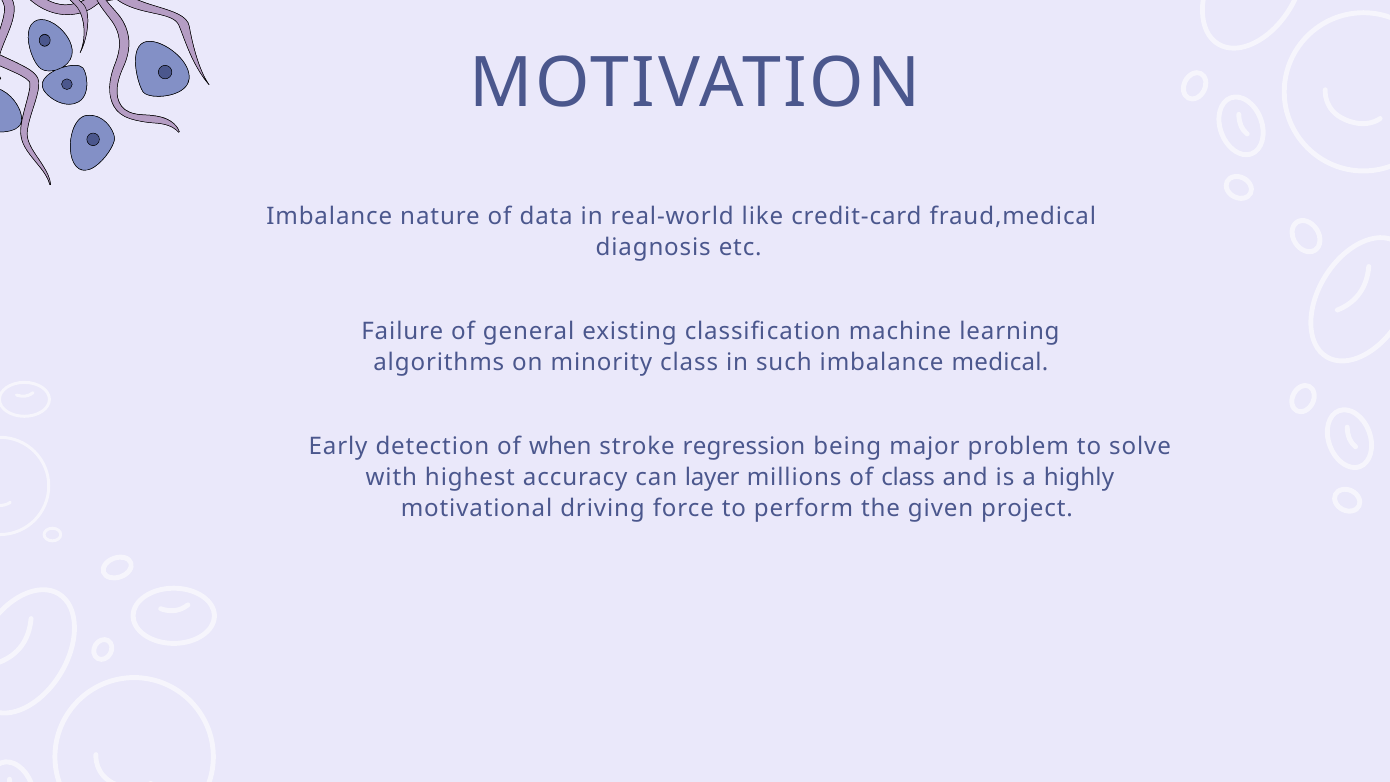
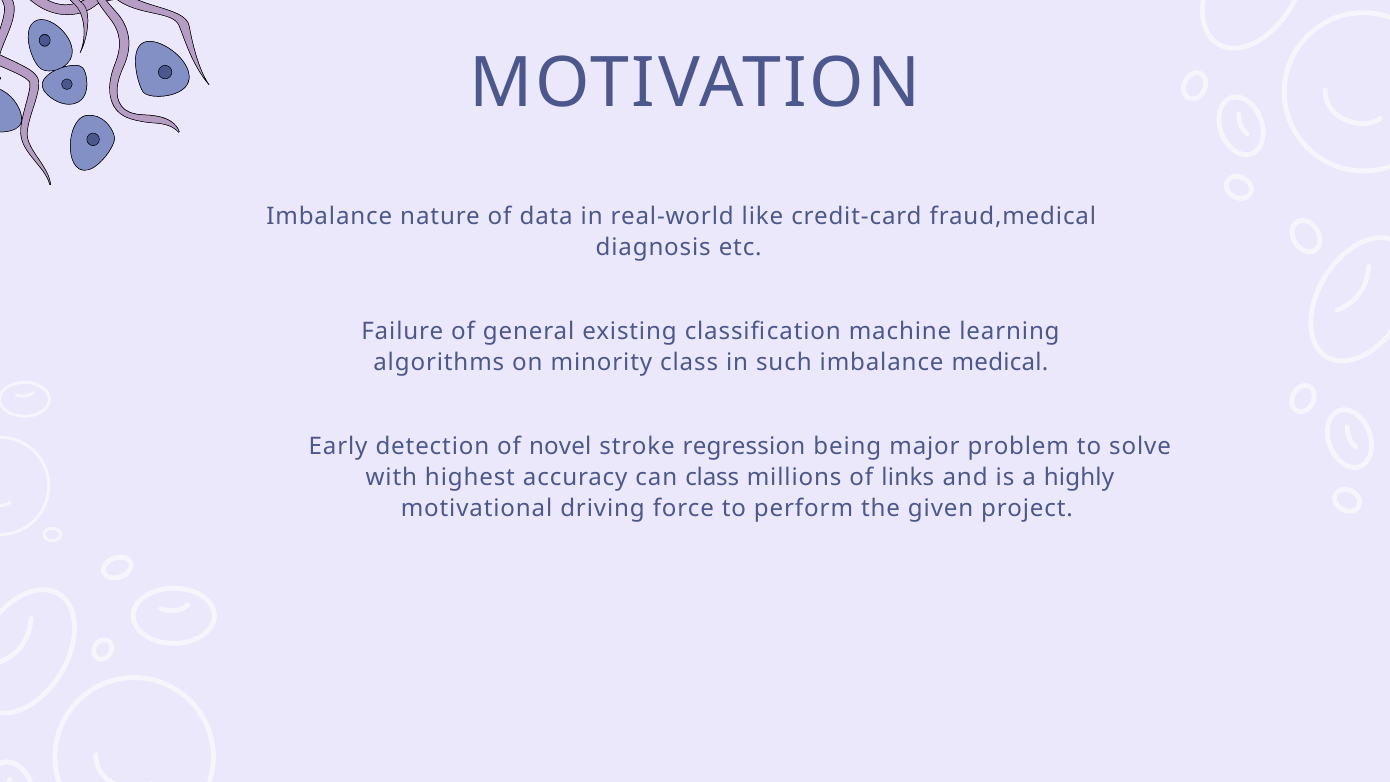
when: when -> novel (560, 446)
can layer: layer -> class (712, 477)
of class: class -> links (908, 477)
